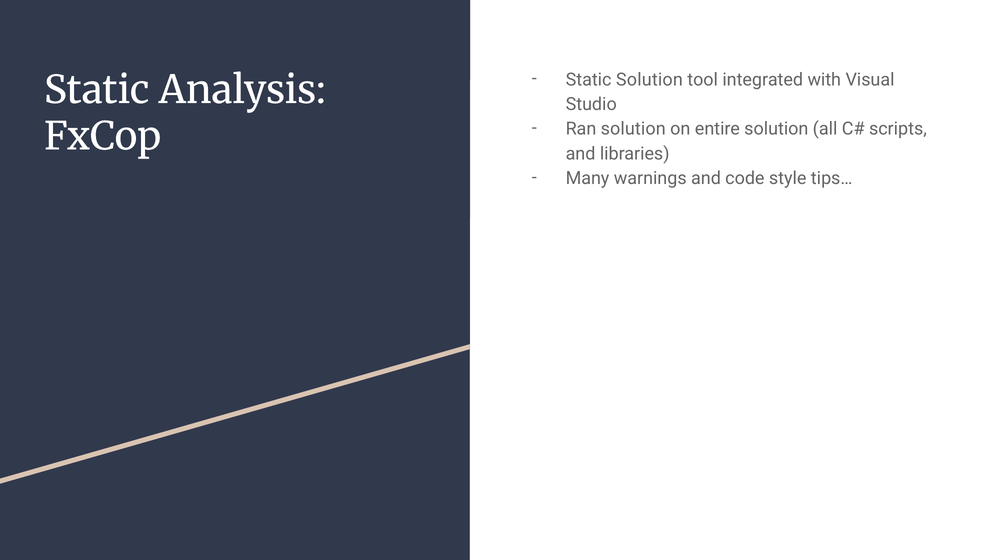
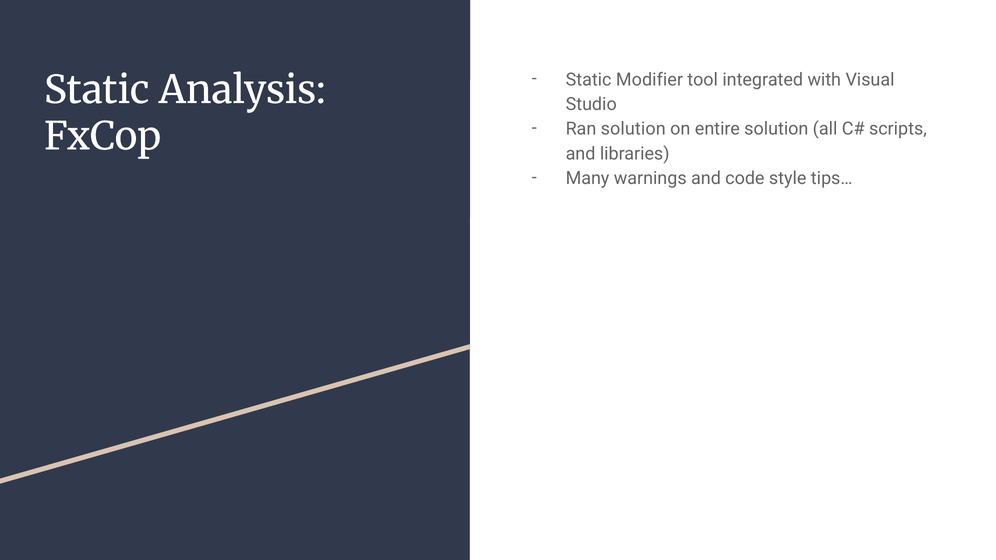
Static Solution: Solution -> Modifier (649, 80)
